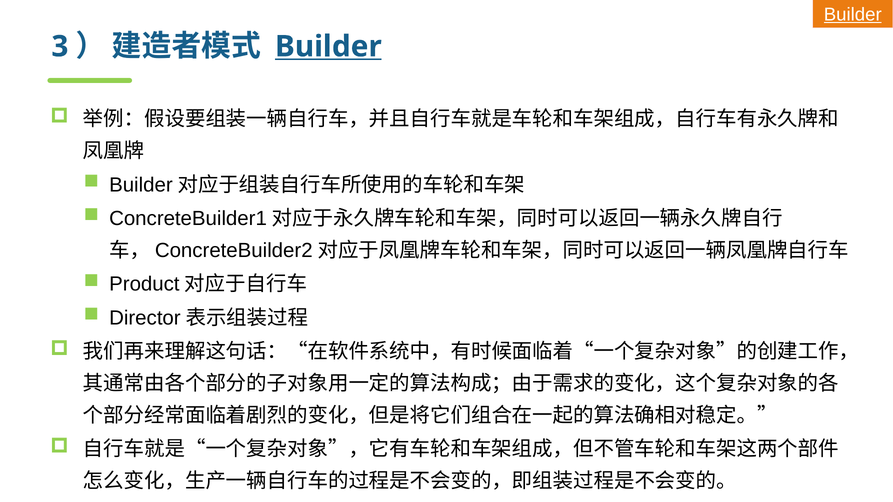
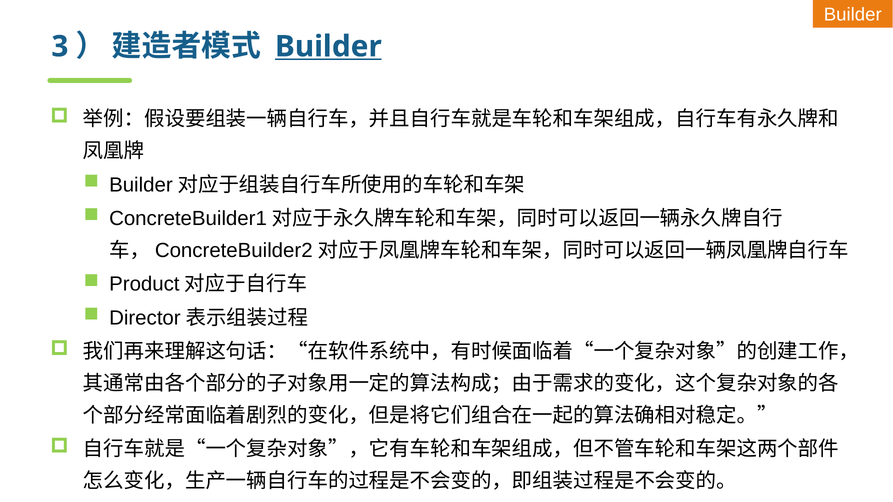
Builder underline: present -> none (853, 14)
